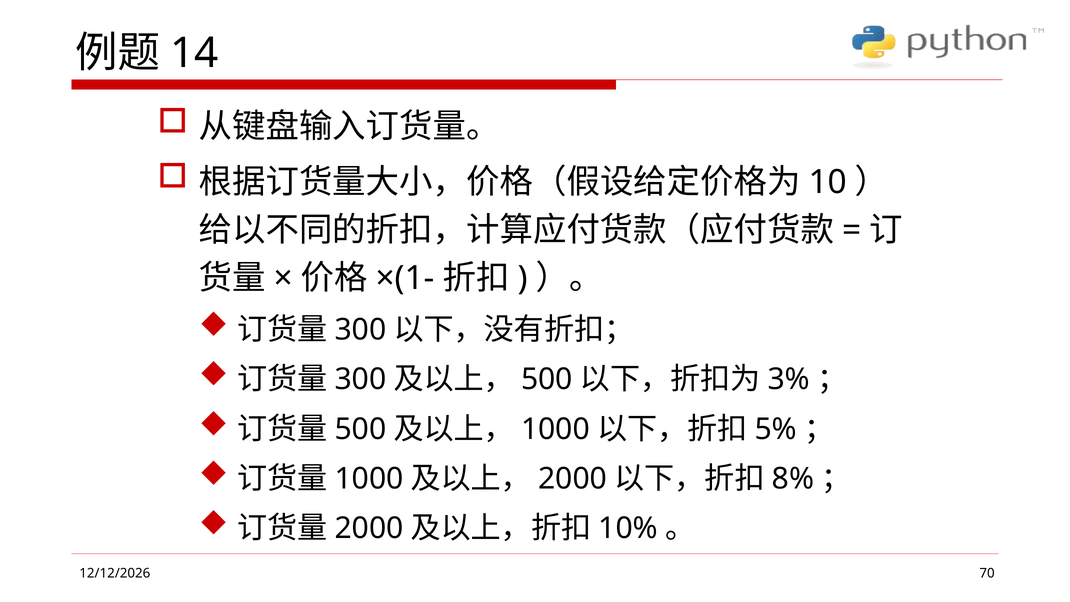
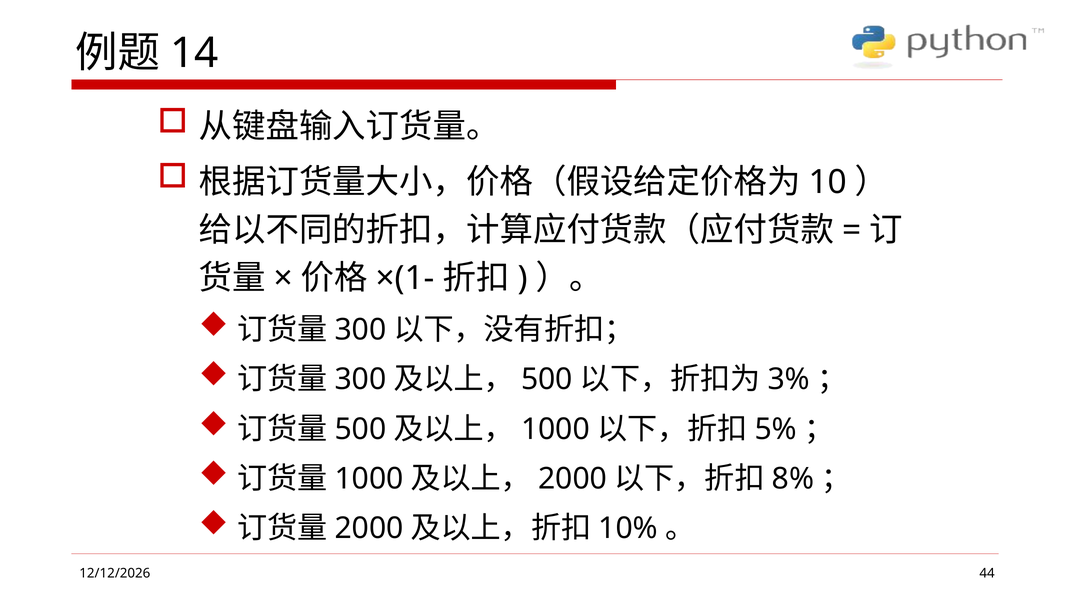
70: 70 -> 44 (987, 573)
